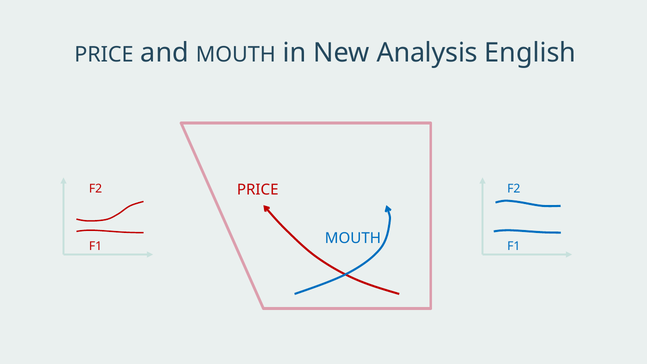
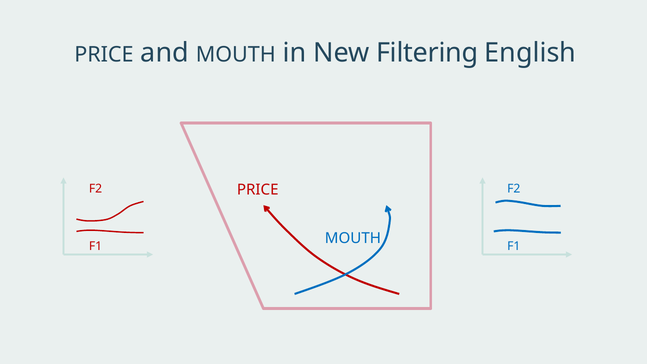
Analysis: Analysis -> Filtering (427, 53)
